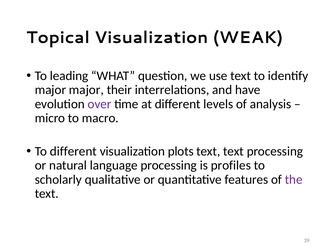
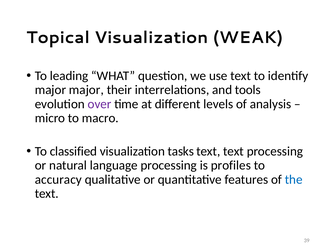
have: have -> tools (248, 90)
To different: different -> classified (73, 151)
plots: plots -> tasks (181, 151)
scholarly: scholarly -> accuracy (58, 180)
the colour: purple -> blue (294, 180)
